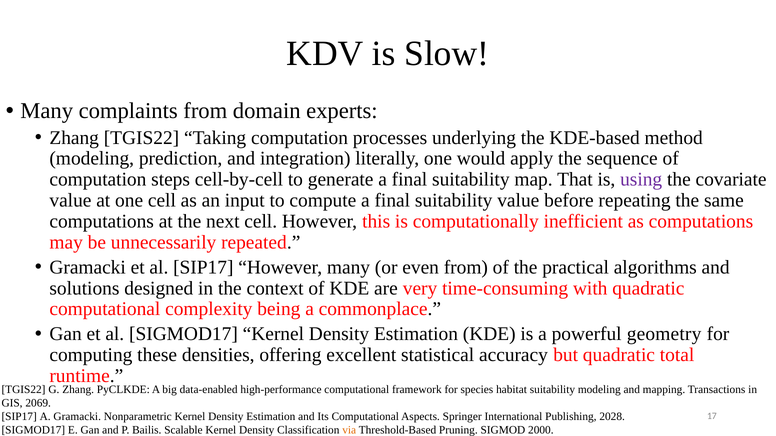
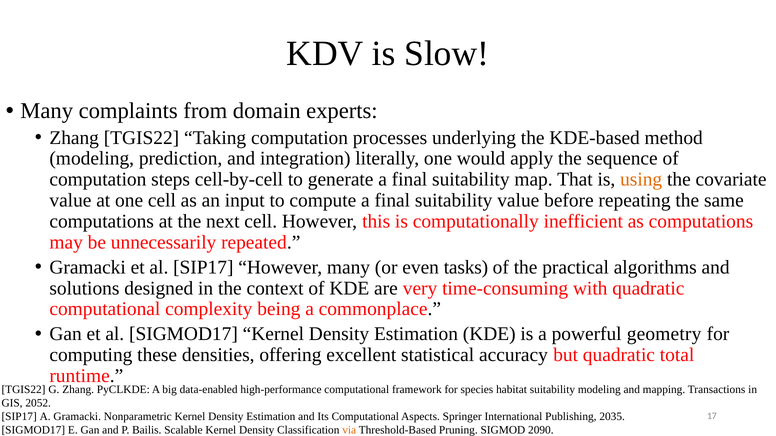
using colour: purple -> orange (641, 180)
even from: from -> tasks (466, 268)
2069: 2069 -> 2052 (38, 404)
2028: 2028 -> 2035 (612, 417)
2000: 2000 -> 2090 (541, 431)
